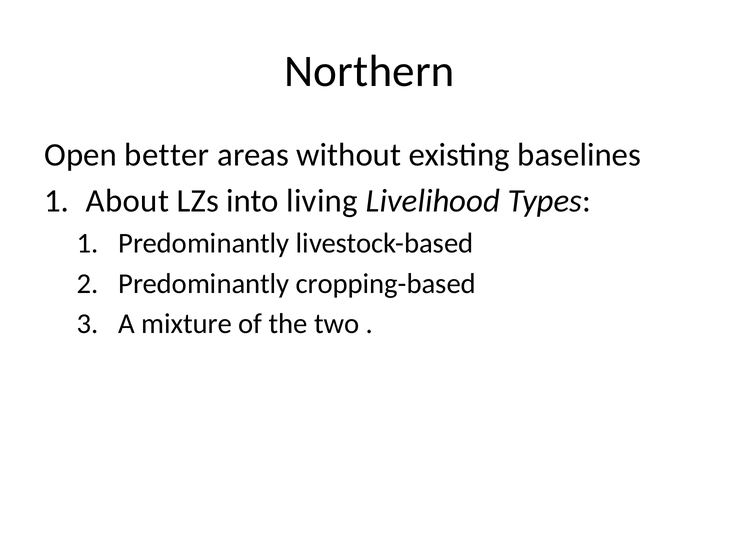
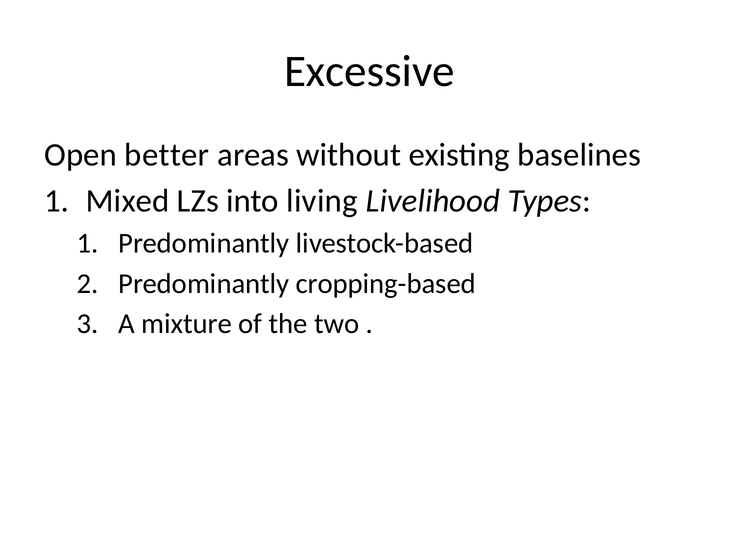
Northern: Northern -> Excessive (369, 72)
About: About -> Mixed (128, 201)
